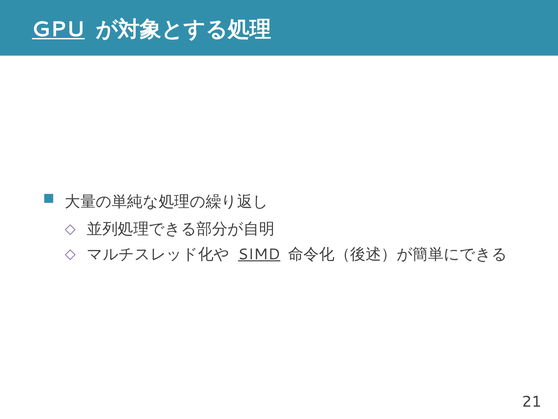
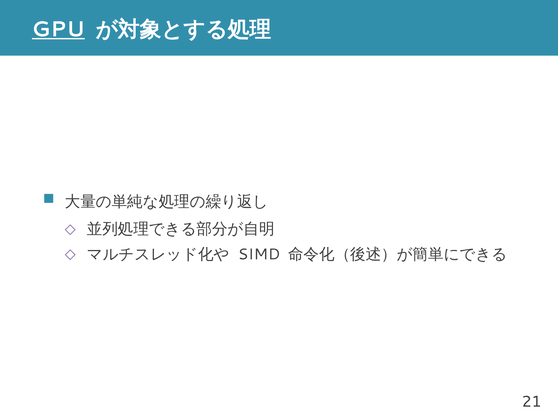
SIMD underline: present -> none (259, 254)
